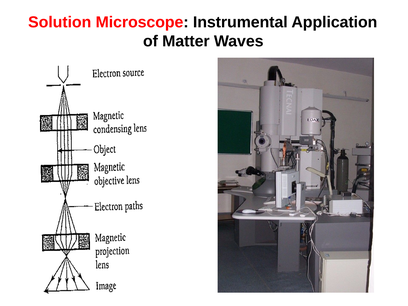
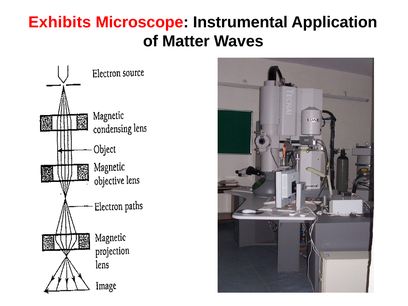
Solution: Solution -> Exhibits (60, 22)
